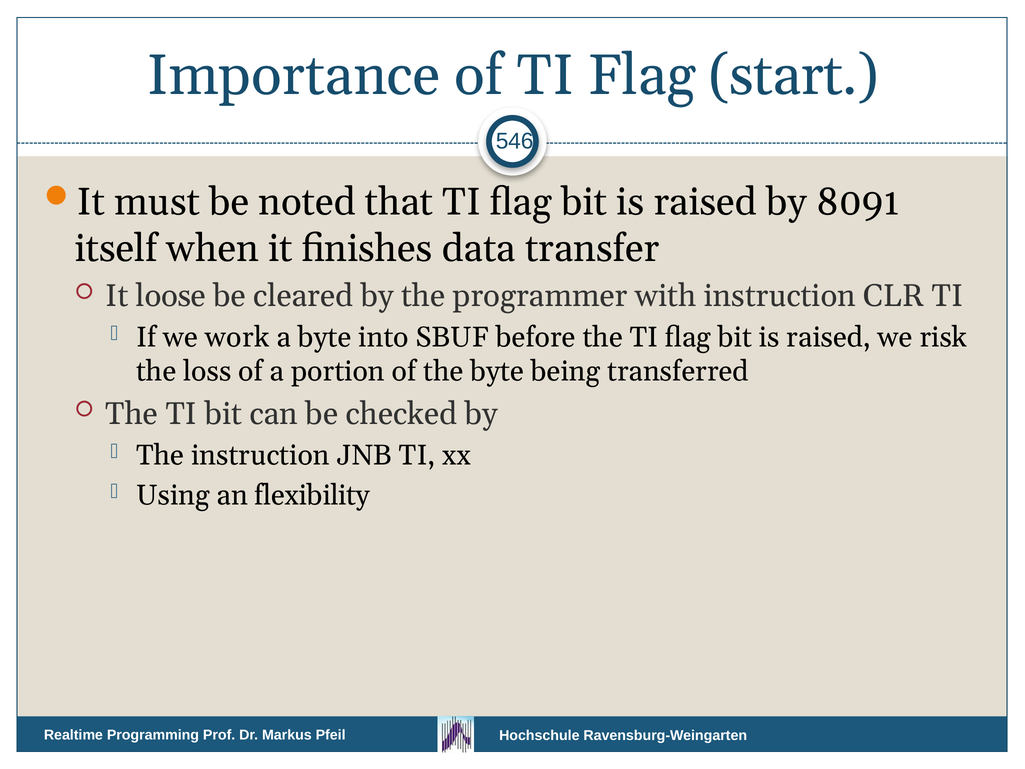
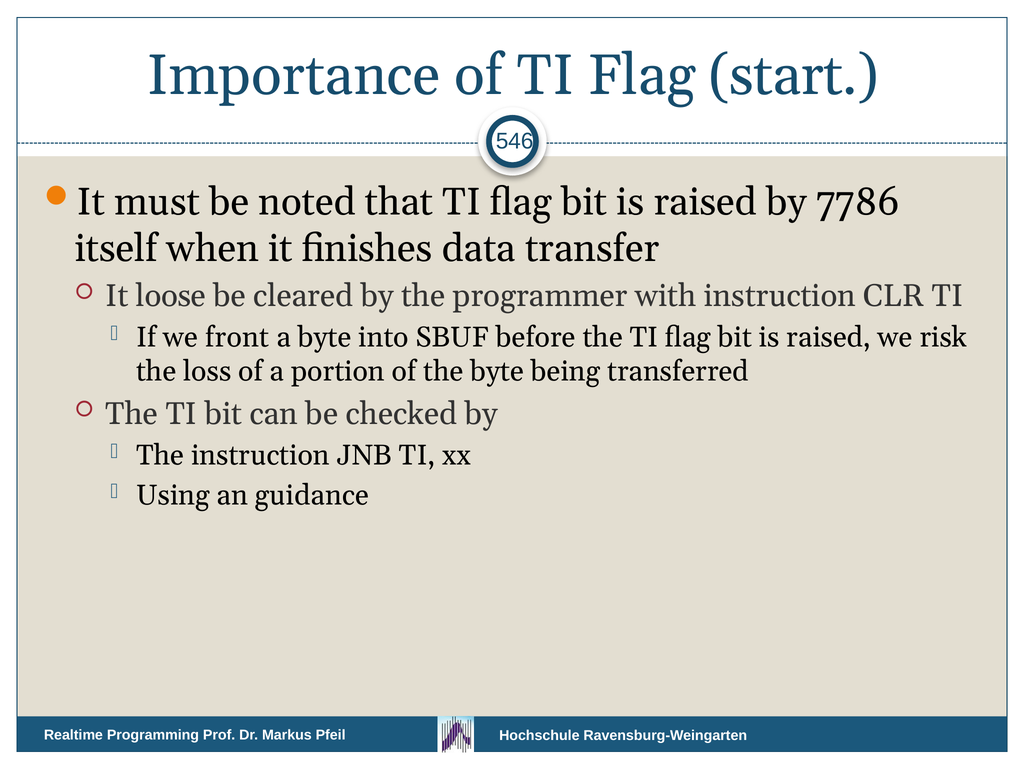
8091: 8091 -> 7786 (858, 202)
work: work -> front (237, 337)
flexibility: flexibility -> guidance (312, 495)
